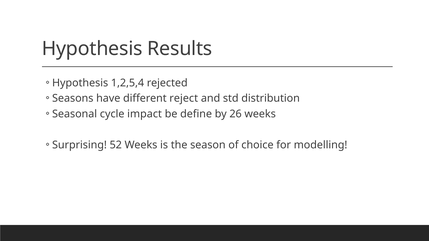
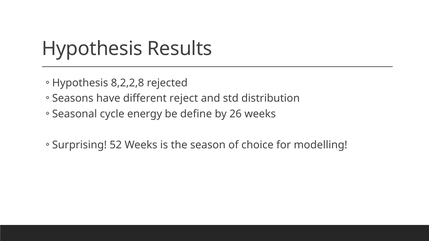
1,2,5,4: 1,2,5,4 -> 8,2,2,8 (128, 83)
impact: impact -> energy (145, 114)
